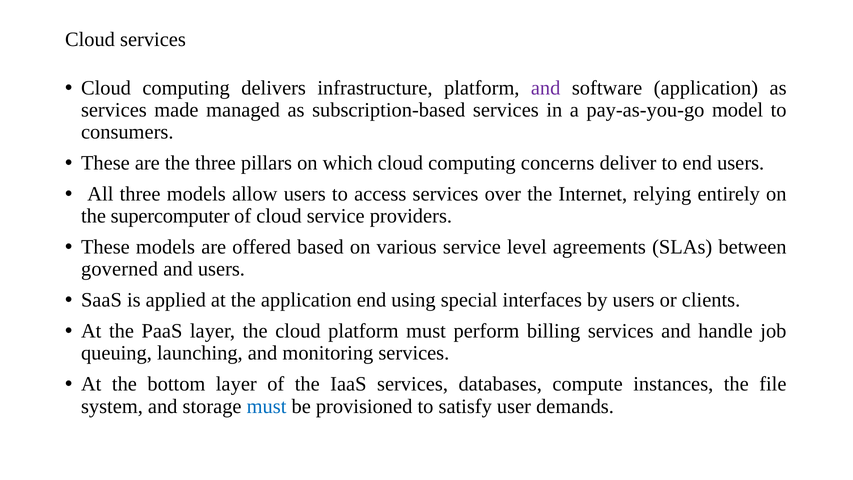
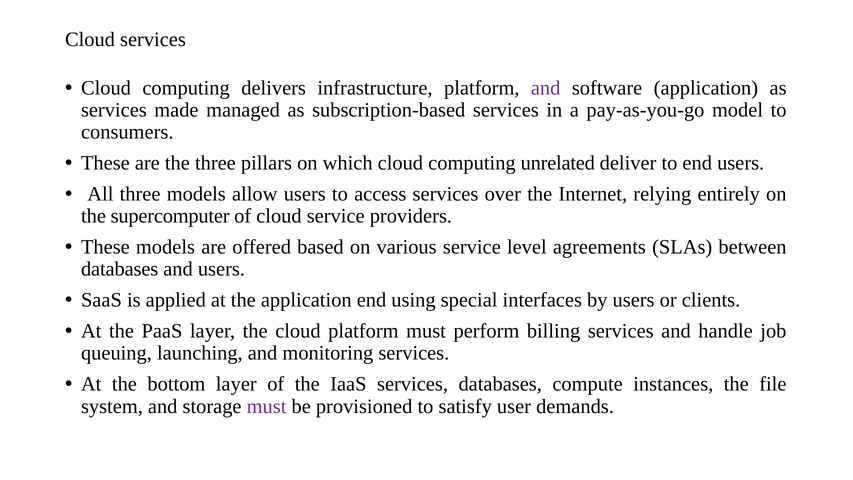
concerns: concerns -> unrelated (558, 163)
governed: governed -> databases (120, 269)
must colour: blue -> purple (267, 406)
